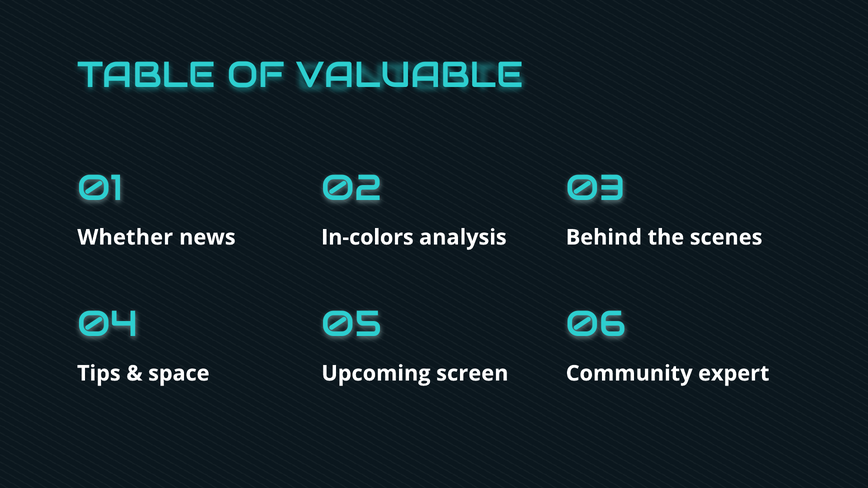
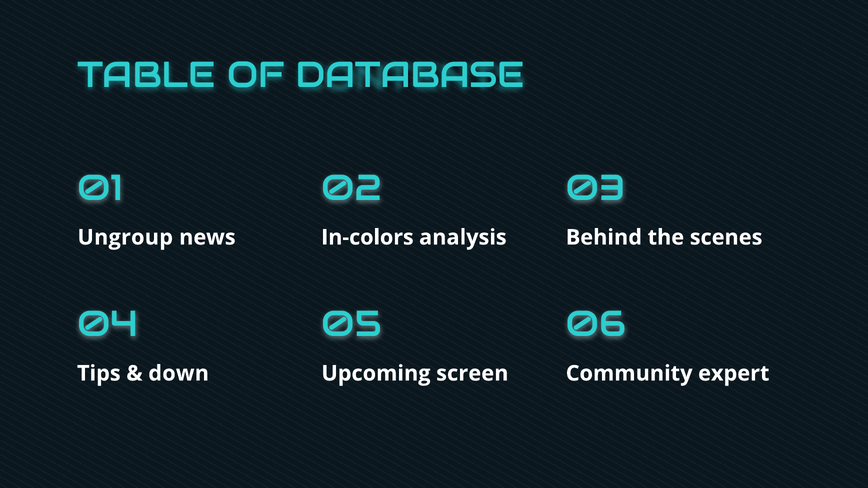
VALUABLE: VALUABLE -> DATABASE (410, 75)
Whether: Whether -> Ungroup (125, 238)
space: space -> down (179, 374)
